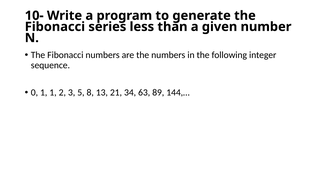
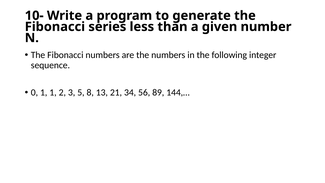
63: 63 -> 56 (144, 92)
